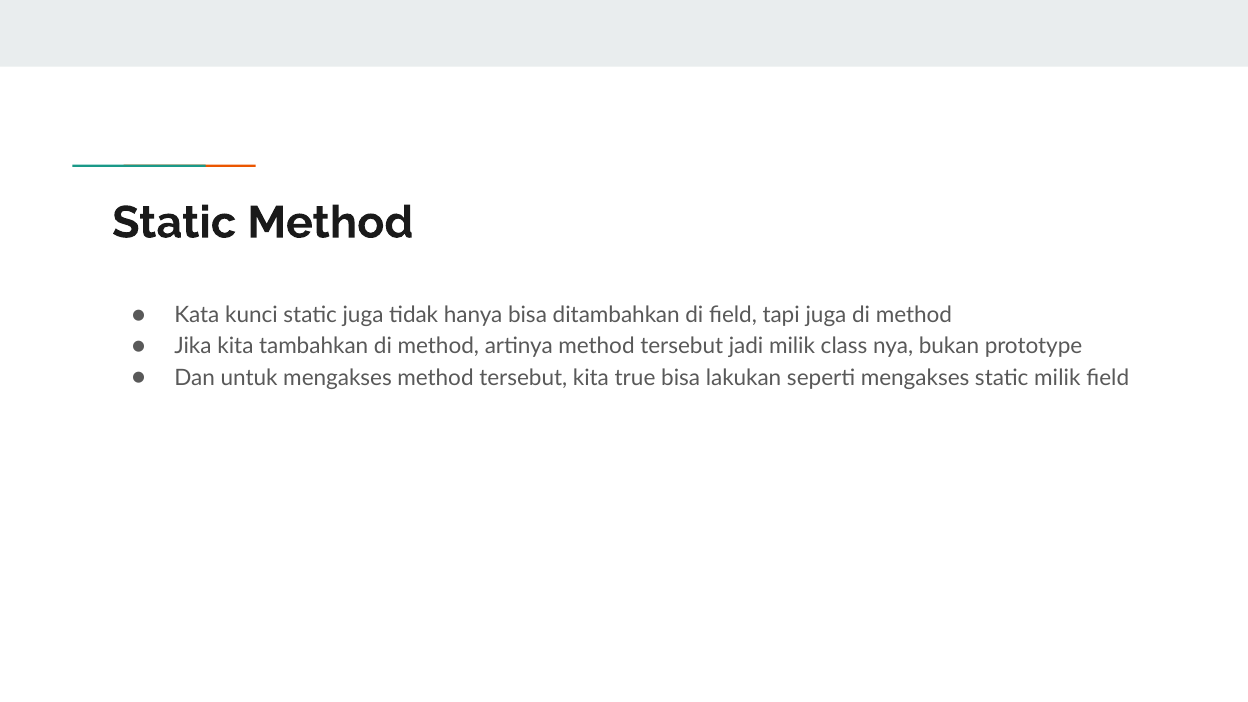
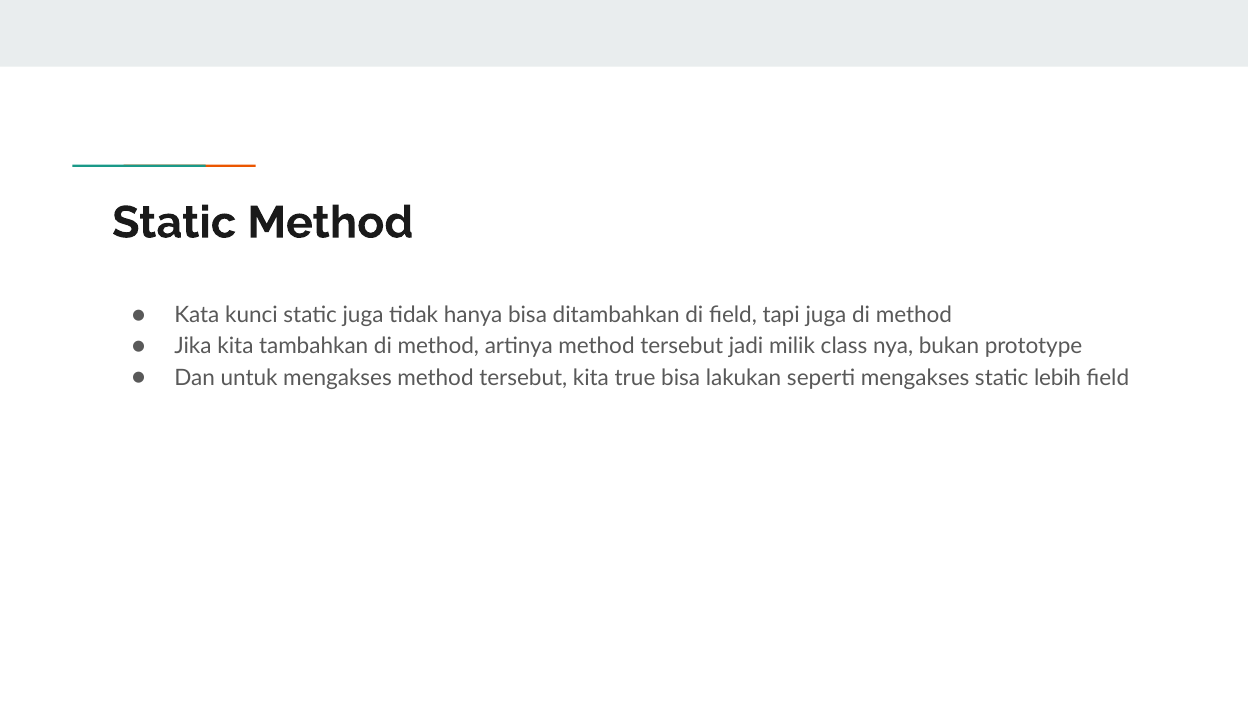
static milik: milik -> lebih (1058, 378)
